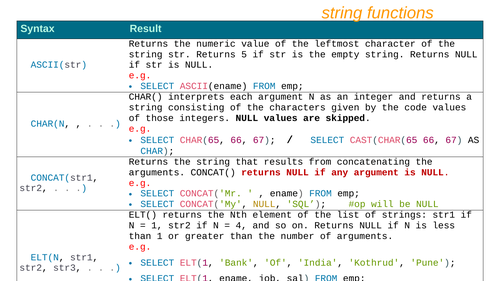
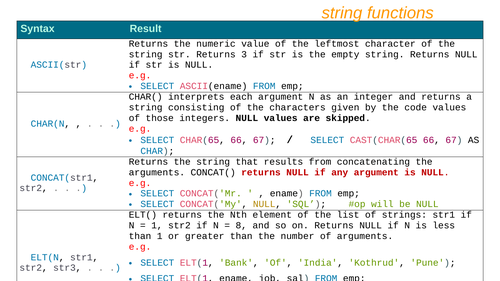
5: 5 -> 3 (244, 54)
4: 4 -> 8 (241, 226)
